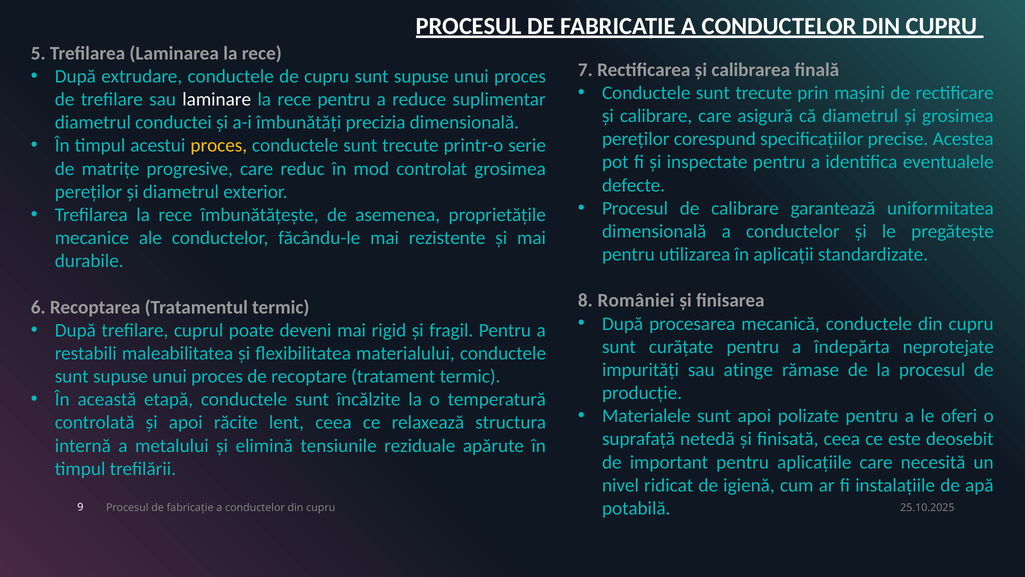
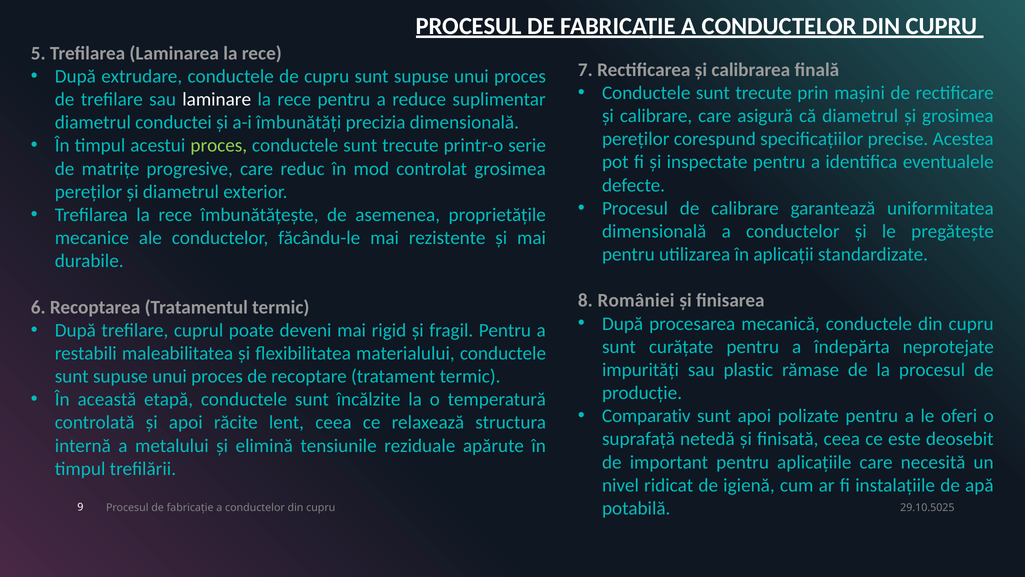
proces colour: yellow -> light green (219, 146)
atinge: atinge -> plastic (748, 370)
Materialele: Materialele -> Comparativ (646, 416)
25.10.2025: 25.10.2025 -> 29.10.5025 (927, 508)
